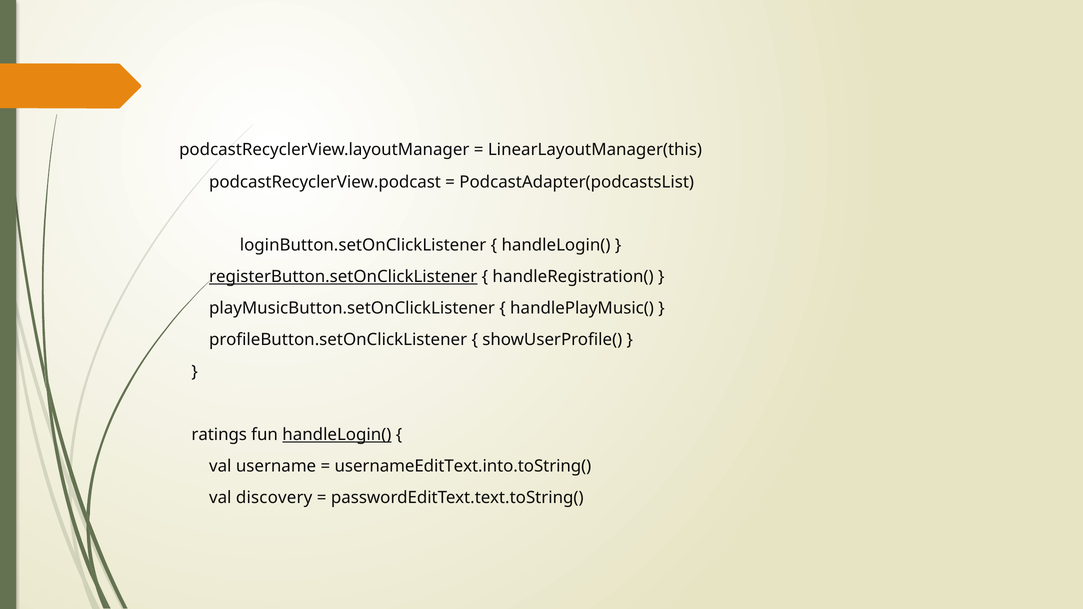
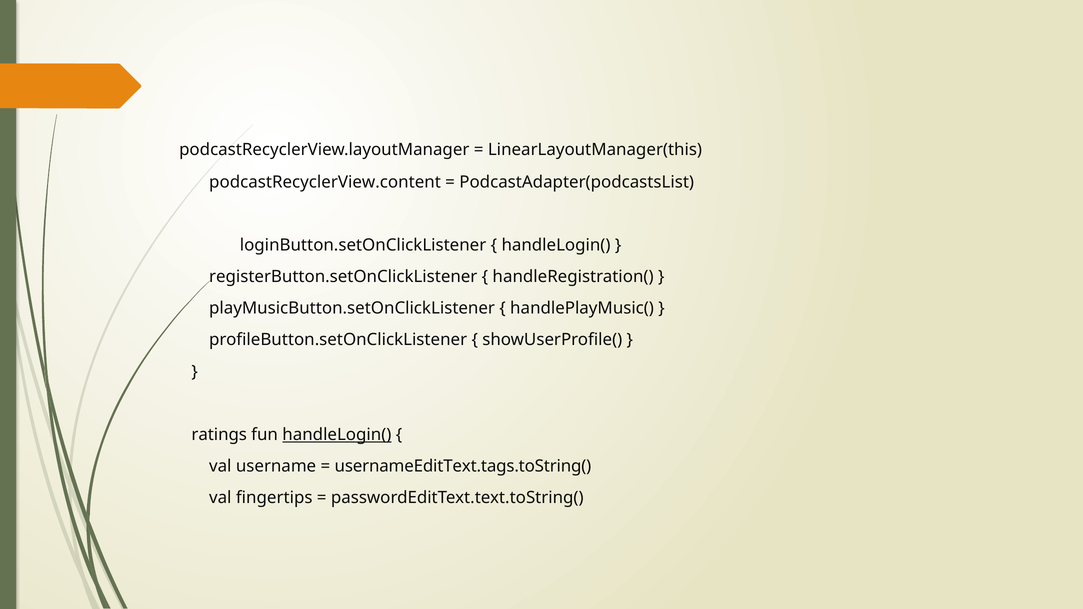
podcastRecyclerView.podcast: podcastRecyclerView.podcast -> podcastRecyclerView.content (325, 182)
registerButton.setOnClickListener underline: present -> none (343, 277)
usernameEditText.into.toString(: usernameEditText.into.toString( -> usernameEditText.tags.toString( (463, 466)
discovery: discovery -> fingertips (274, 498)
